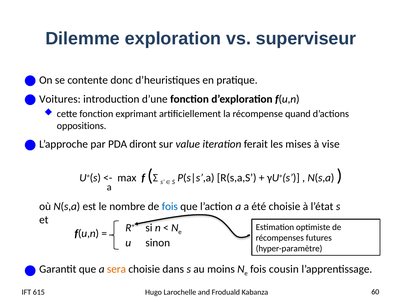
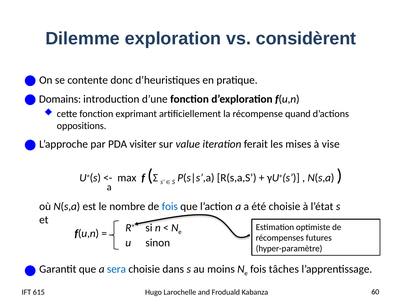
superviseur: superviseur -> considèrent (306, 38)
Voitures: Voitures -> Domains (60, 99)
diront: diront -> visiter (143, 144)
sera colour: orange -> blue (116, 269)
cousin: cousin -> tâches (284, 269)
